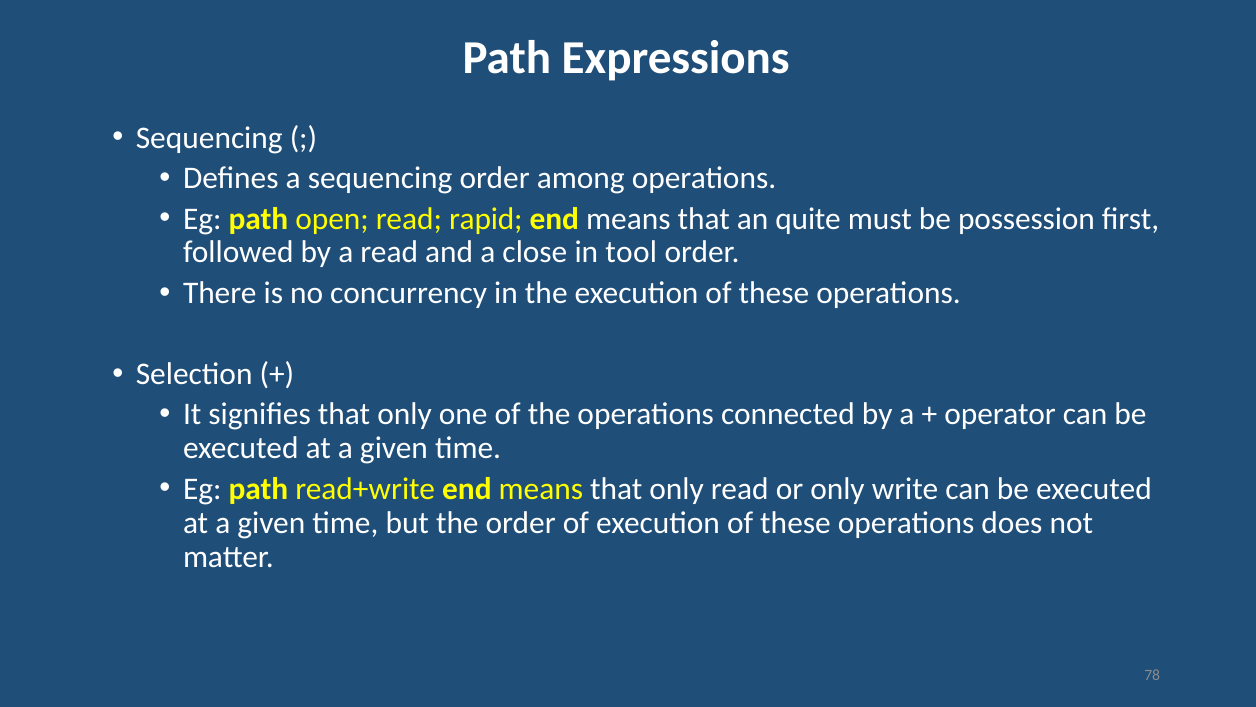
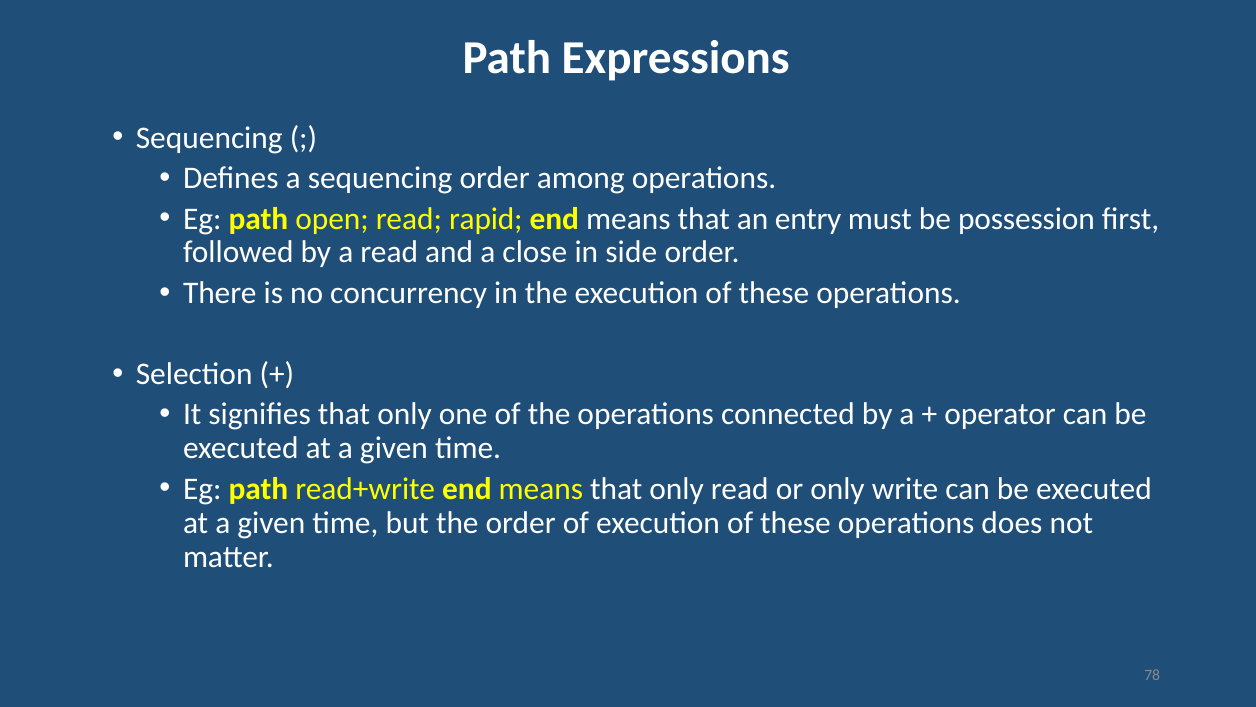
quite: quite -> entry (808, 219)
tool: tool -> side (631, 252)
